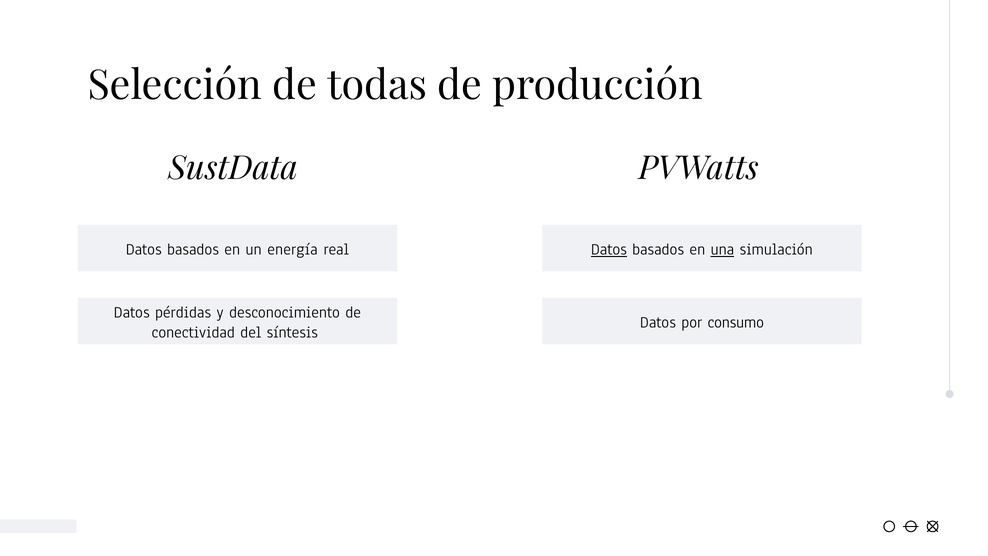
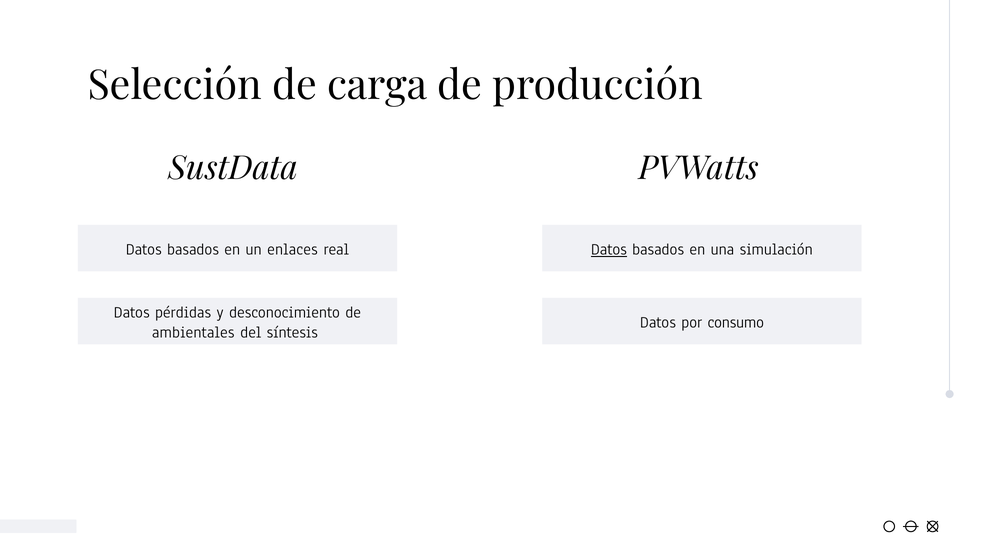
todas: todas -> carga (377, 86)
energía: energía -> enlaces (292, 249)
una underline: present -> none (722, 249)
conectividad: conectividad -> ambientales (193, 332)
